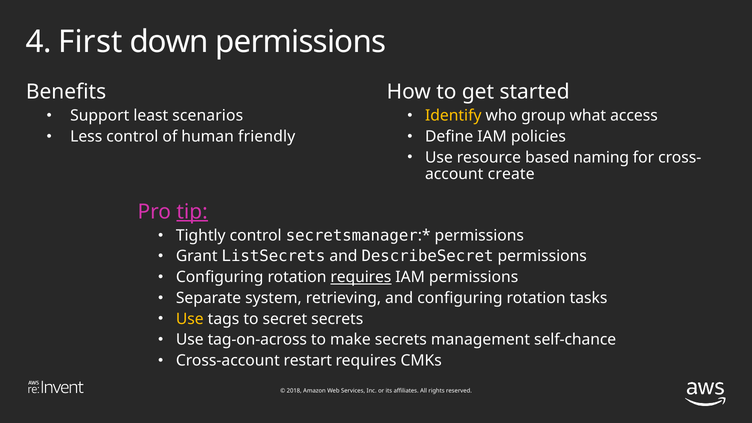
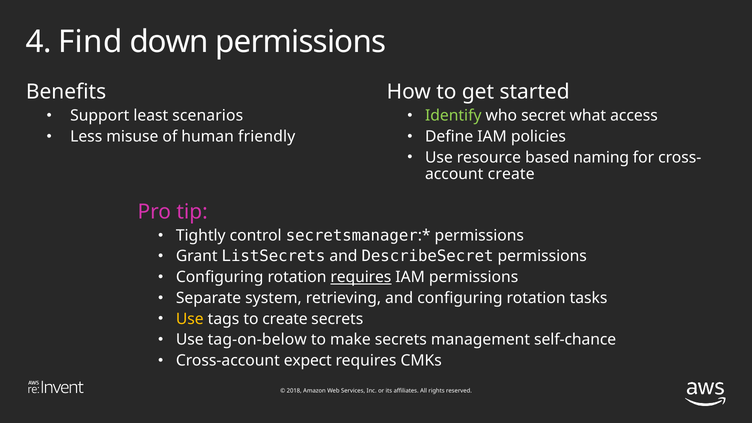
First: First -> Find (90, 42)
Identify colour: yellow -> light green (453, 116)
group: group -> secret (543, 116)
Less control: control -> misuse (132, 137)
tip underline: present -> none (192, 212)
to secret: secret -> create (285, 319)
tag-on-across: tag-on-across -> tag-on-below (257, 340)
restart: restart -> expect (308, 361)
